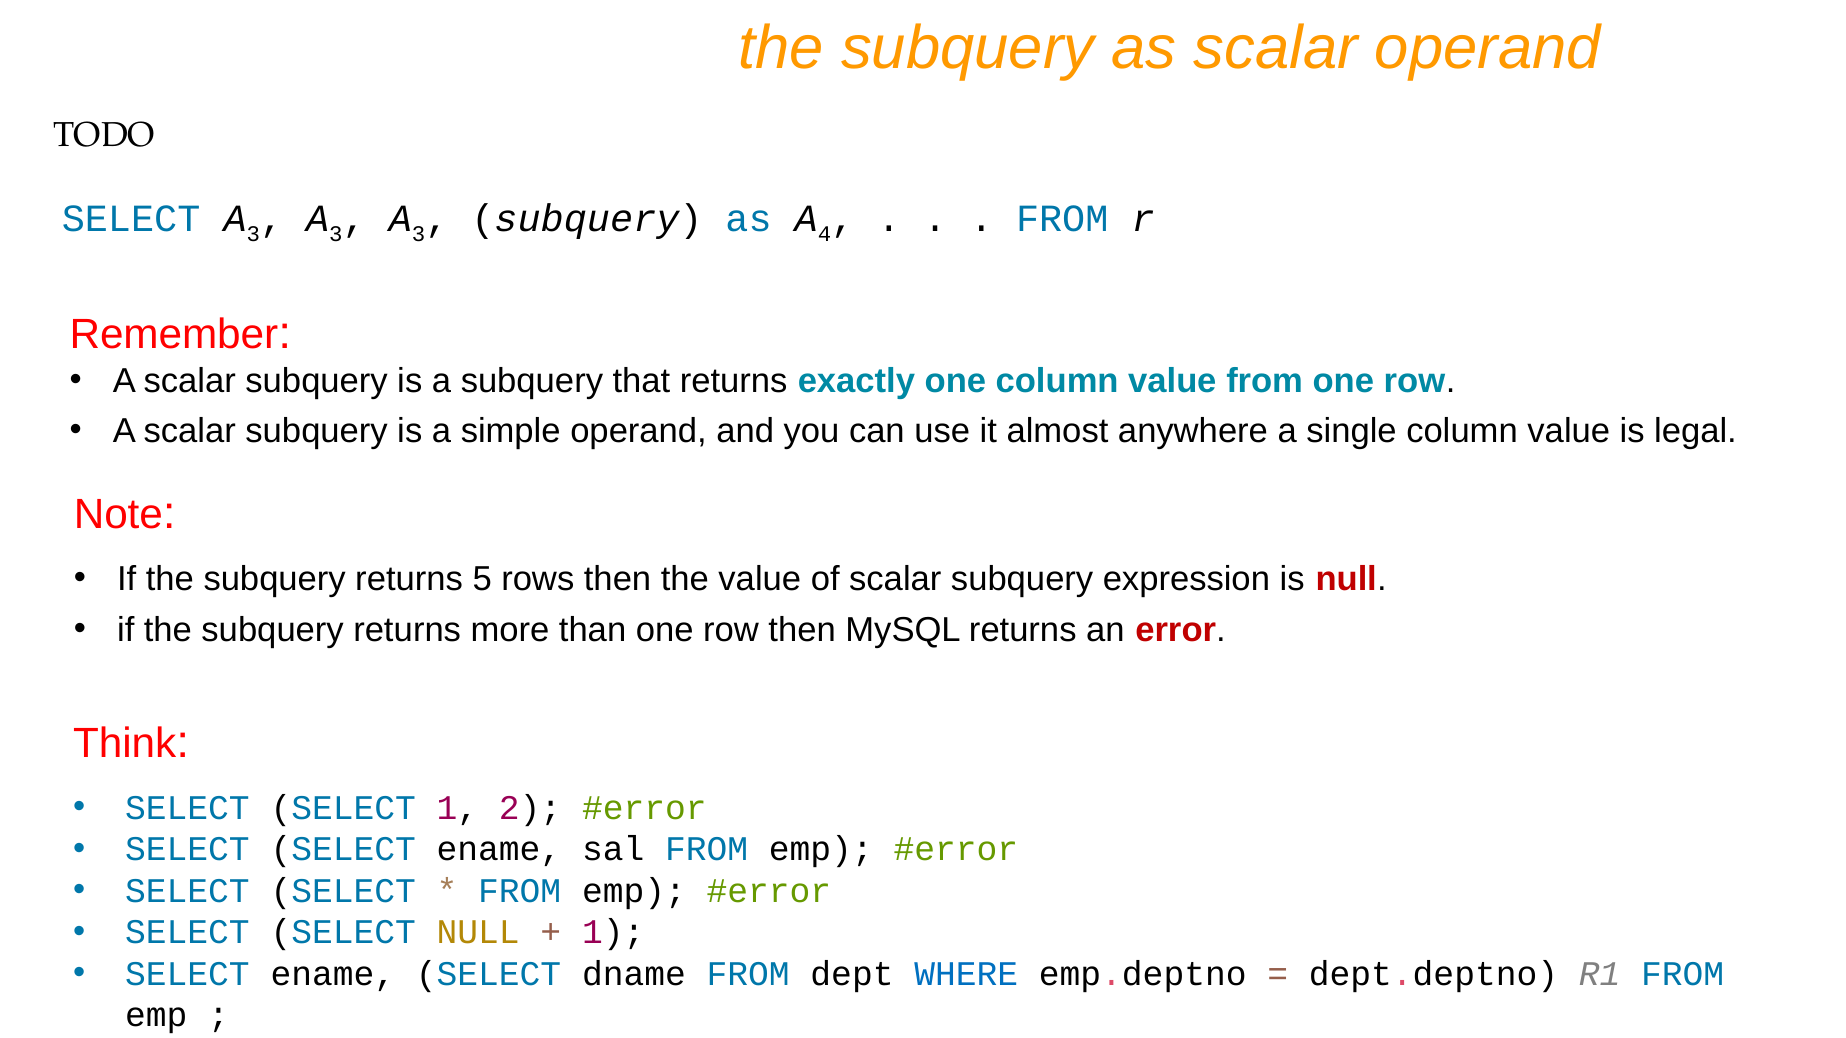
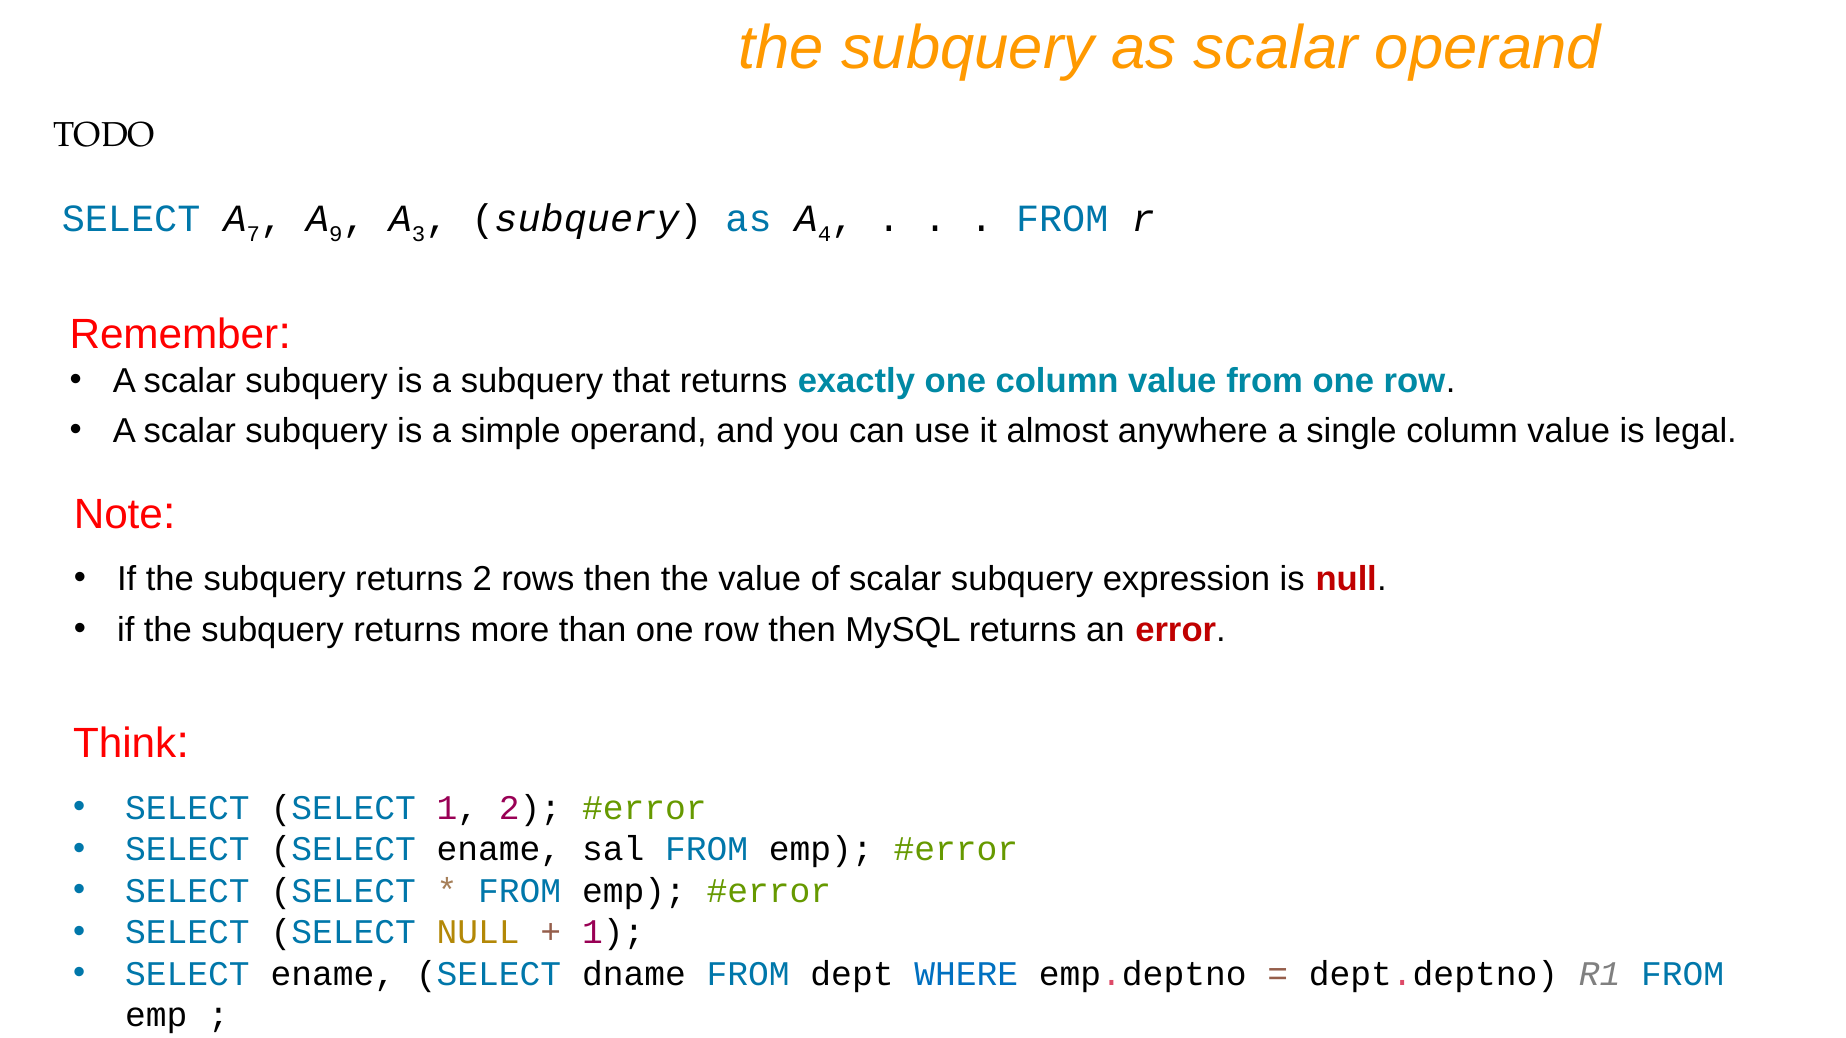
SELECT A 3: 3 -> 7 (253, 234)
3: 3 -> 9 (336, 234)
returns 5: 5 -> 2 (482, 579)
